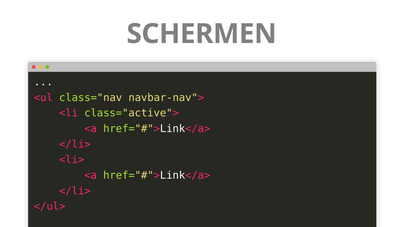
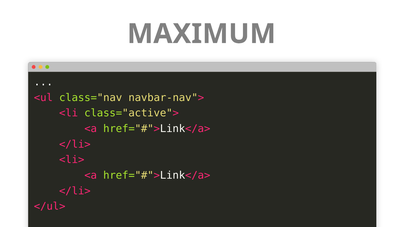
SCHERMEN: SCHERMEN -> MAXIMUM (201, 34)
